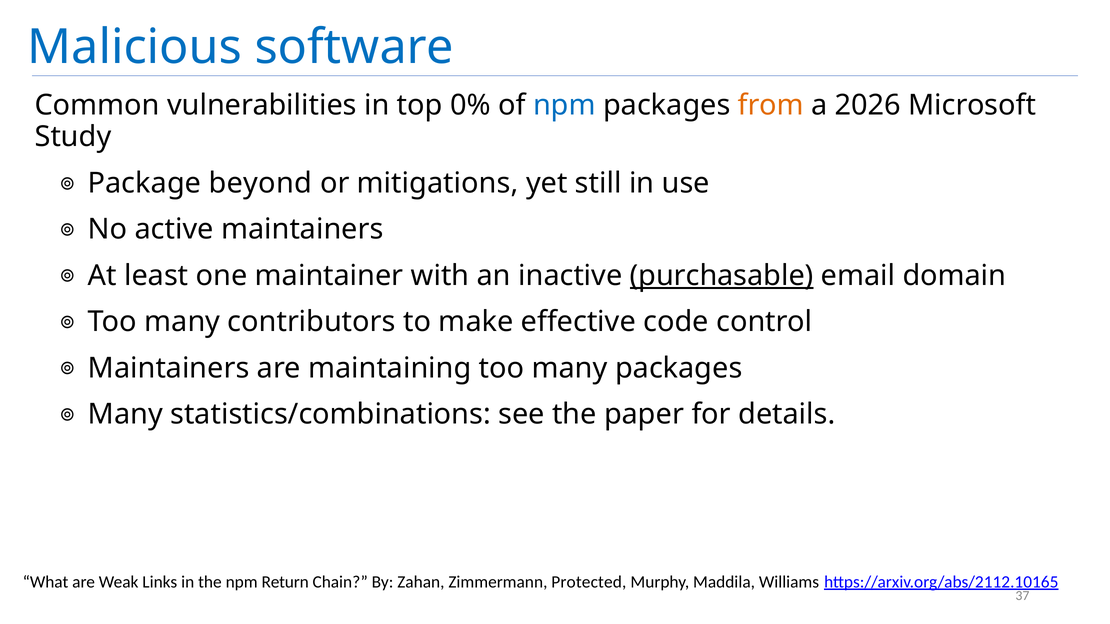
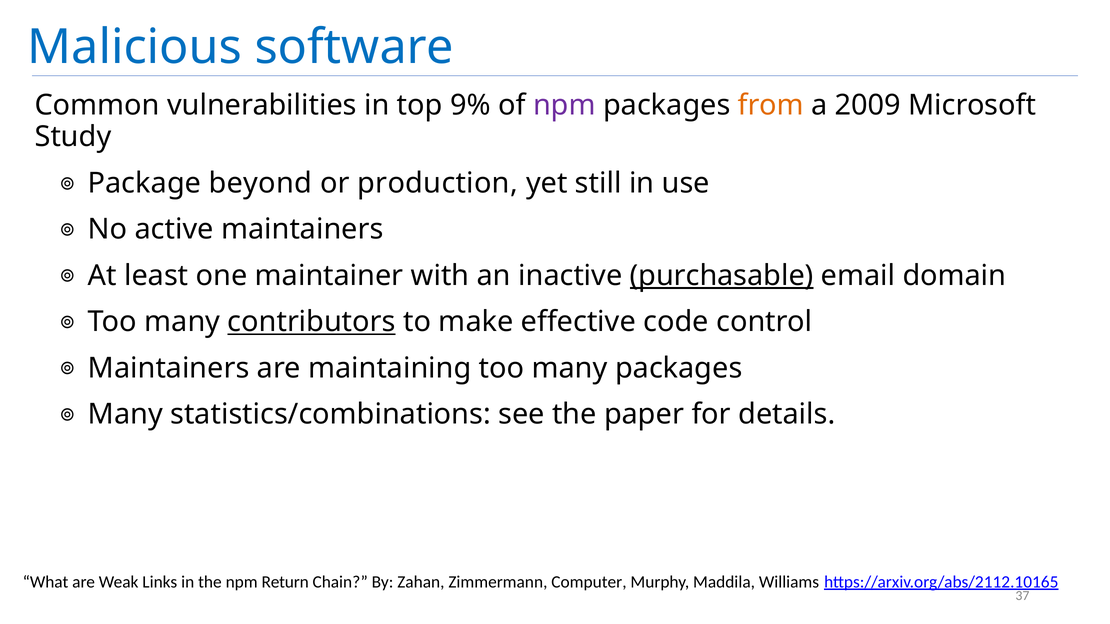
0%: 0% -> 9% (470, 105)
npm colour: blue -> purple (564, 105)
2026: 2026 -> 2009 (868, 105)
mitigations: mitigations -> production (438, 183)
contributors underline: none -> present (312, 322)
Protected: Protected -> Computer (589, 582)
